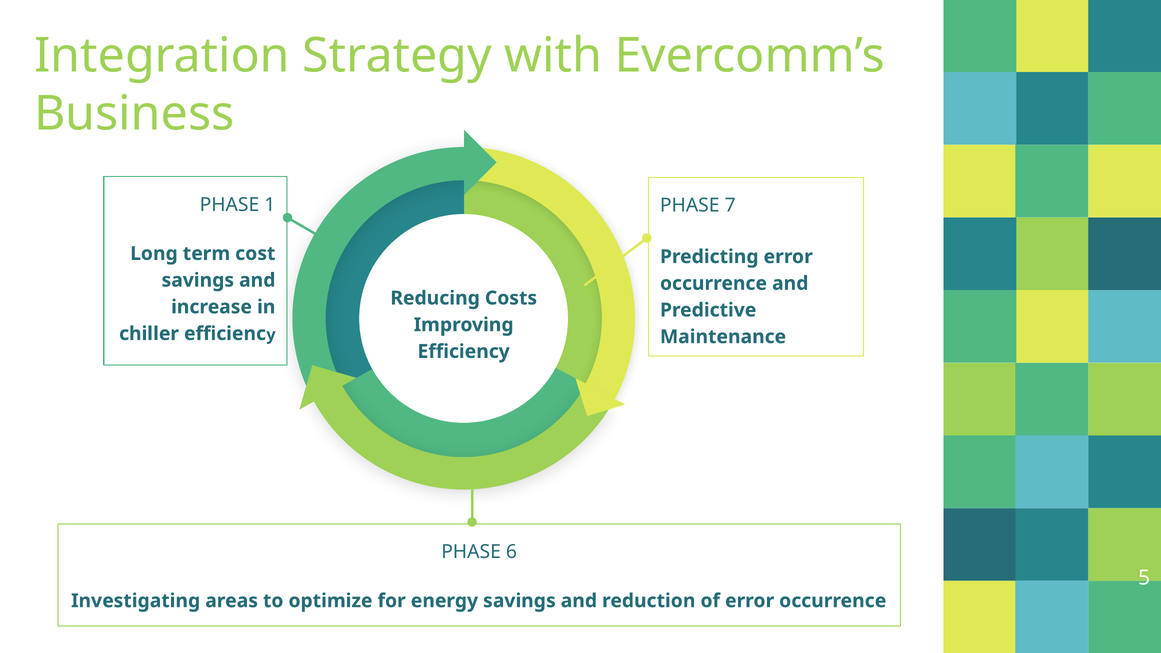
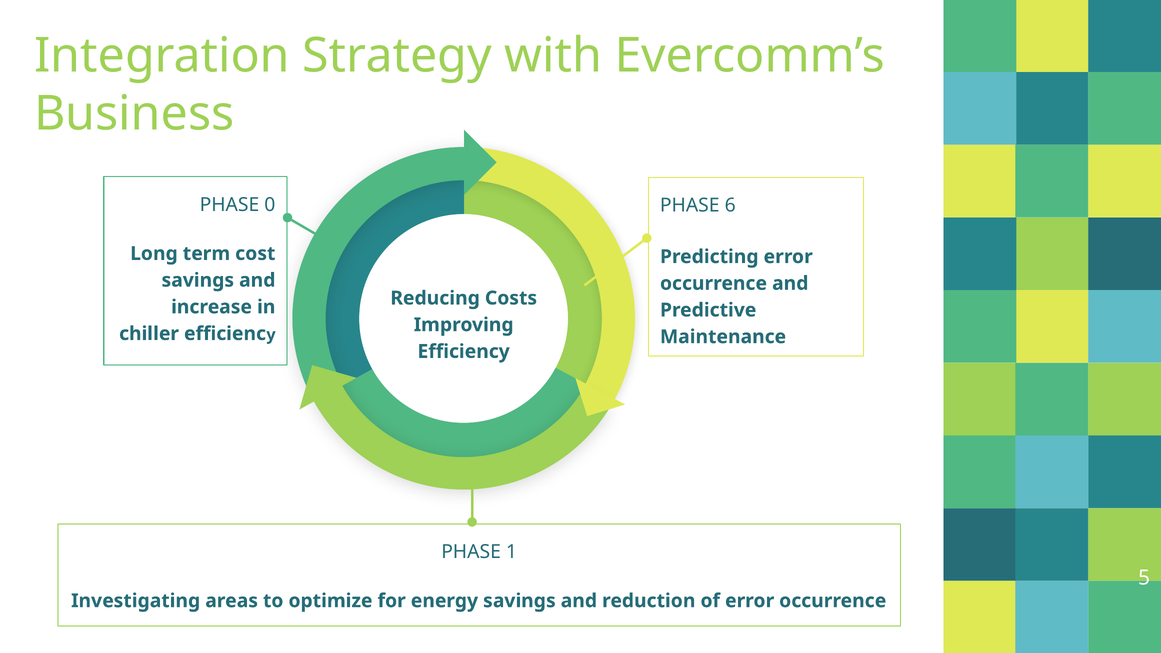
1: 1 -> 0 (270, 205)
7: 7 -> 6 (730, 206)
6: 6 -> 1 (511, 552)
